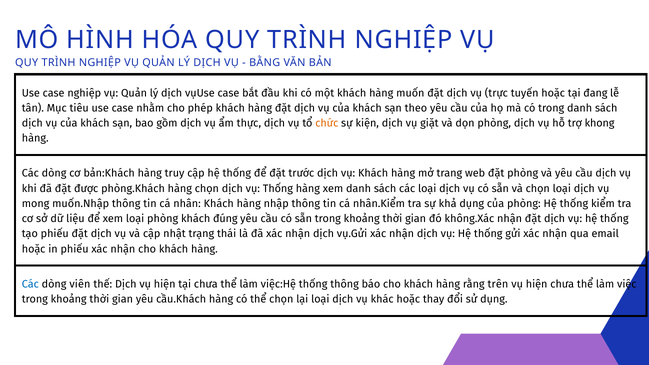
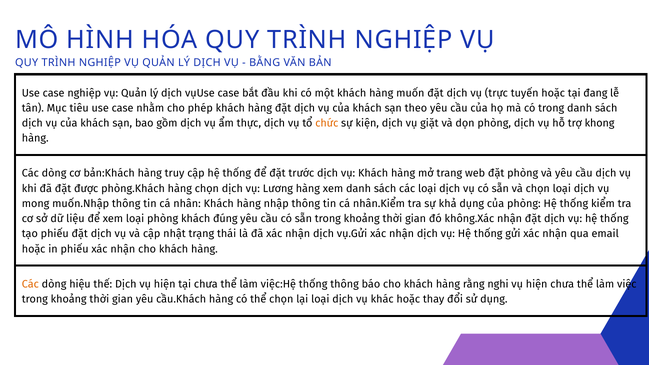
vụ Thống: Thống -> Lương (278, 189)
Các colour: blue -> orange (30, 284)
viên: viên -> hiệu (80, 284)
trên: trên -> nghi (498, 284)
